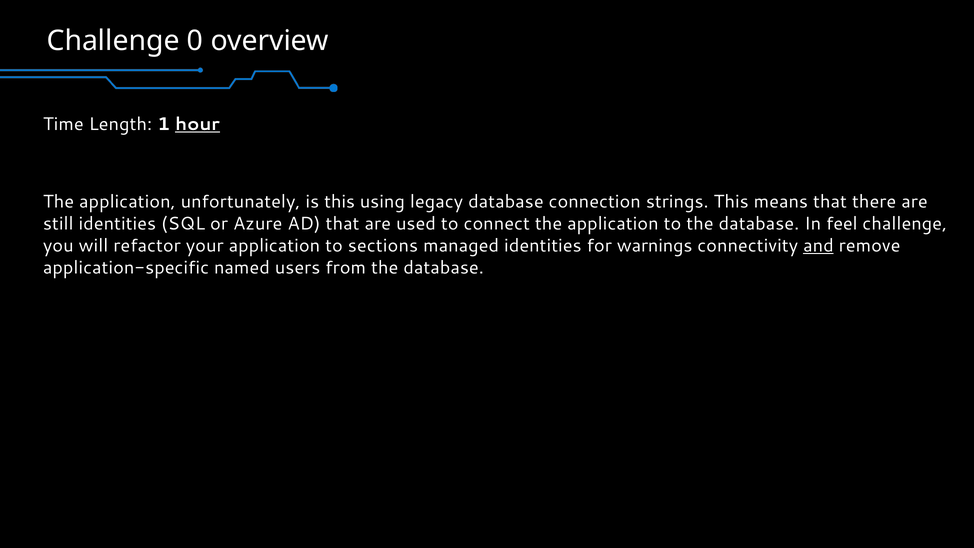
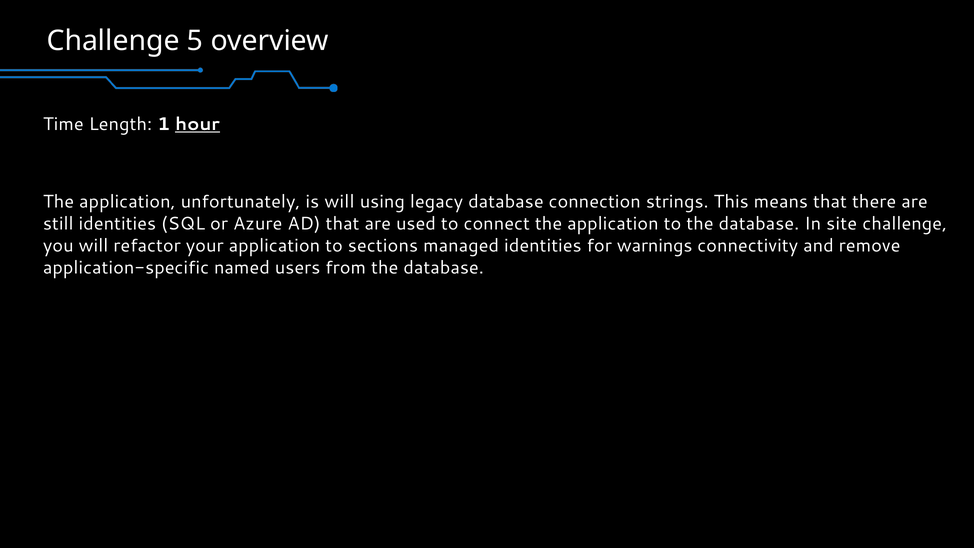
0: 0 -> 5 (195, 41)
is this: this -> will (339, 202)
feel: feel -> site (842, 224)
and underline: present -> none (818, 246)
